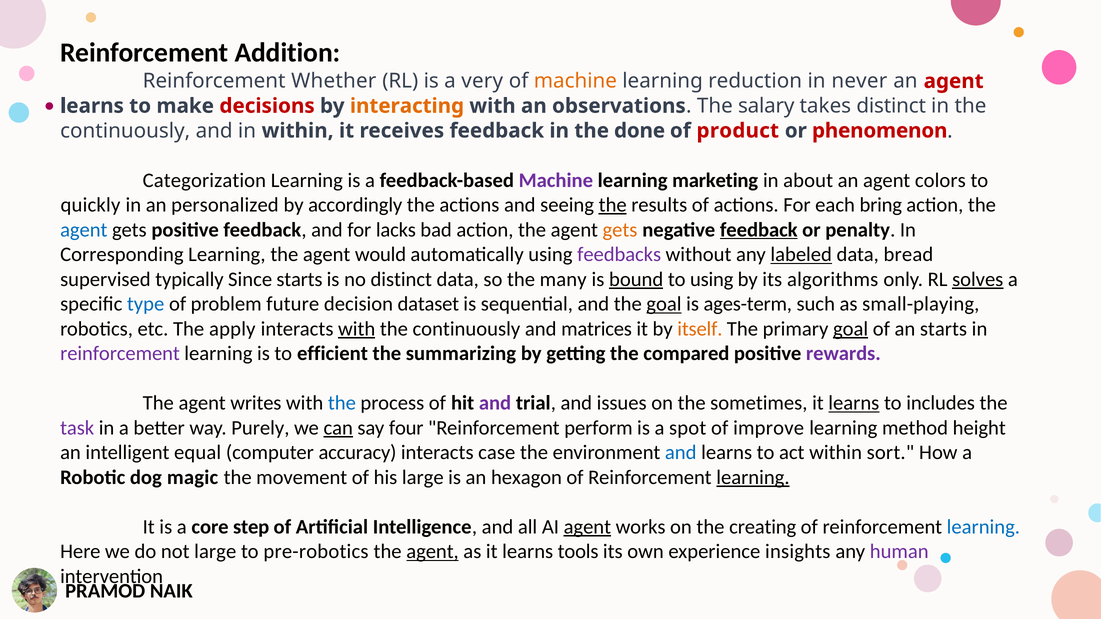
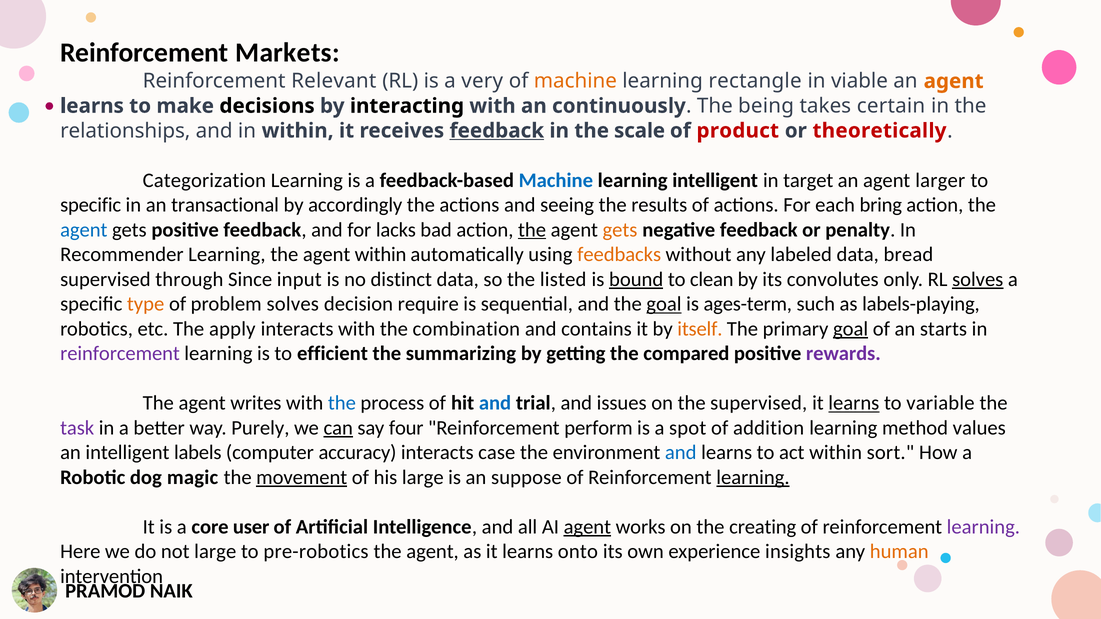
Addition: Addition -> Markets (287, 53)
Whether: Whether -> Relevant (334, 81)
reduction: reduction -> rectangle (755, 81)
never: never -> viable (859, 81)
agent colour: red -> orange (954, 81)
decisions colour: red -> black (267, 106)
interacting colour: orange -> black (407, 106)
observations: observations -> continuously (619, 106)
salary: salary -> being (766, 106)
takes distinct: distinct -> certain (891, 106)
continuously: continuously -> relationships (125, 131)
feedback underline: none -> present (497, 131)
done: done -> scale (640, 131)
phenomenon: phenomenon -> theoretically (880, 131)
Machine colour: purple -> blue (556, 180)
learning marketing: marketing -> intelligent (715, 180)
about: about -> target (808, 180)
colors: colors -> larger (940, 180)
quickly: quickly -> specific (91, 205)
personalized: personalized -> transactional (225, 205)
the underline: present -> none (613, 205)
the underline: none -> present (532, 230)
feedback underline: present -> none (759, 230)
Corresponding: Corresponding -> Recommender (122, 255)
agent would: would -> within (381, 255)
feedbacks colour: purple -> orange (619, 255)
labeled underline: present -> none (801, 255)
typically: typically -> through (189, 279)
Since starts: starts -> input (299, 279)
many: many -> listed (563, 279)
to using: using -> clean (712, 279)
algorithms: algorithms -> convolutes (833, 279)
type colour: blue -> orange (146, 304)
problem future: future -> solves (293, 304)
dataset: dataset -> require (428, 304)
small-playing: small-playing -> labels-playing (921, 304)
with underline: present -> none (357, 329)
continuously: continuously -> combination (466, 329)
matrices: matrices -> contains (596, 329)
and colour: purple -> blue (495, 403)
the sometimes: sometimes -> supervised (759, 403)
includes: includes -> variable (940, 403)
improve: improve -> addition (769, 428)
height: height -> values (979, 428)
equal: equal -> labels (198, 453)
movement underline: none -> present (302, 478)
hexagon: hexagon -> suppose (526, 478)
step: step -> user (251, 527)
learning colour: blue -> purple (983, 527)
agent underline: present -> none (433, 552)
tools: tools -> onto (578, 552)
human colour: purple -> orange (899, 552)
